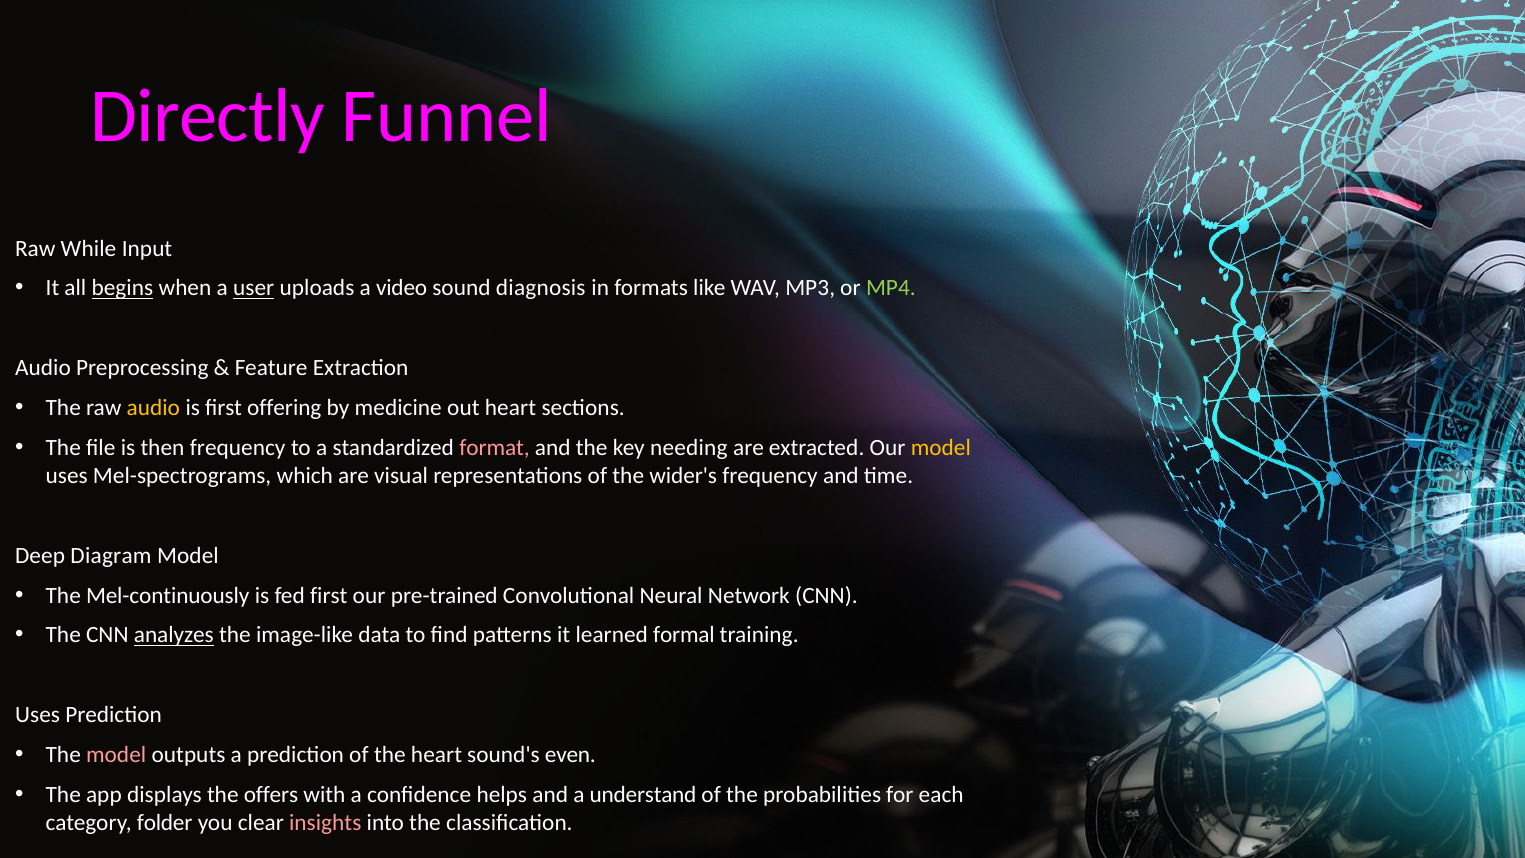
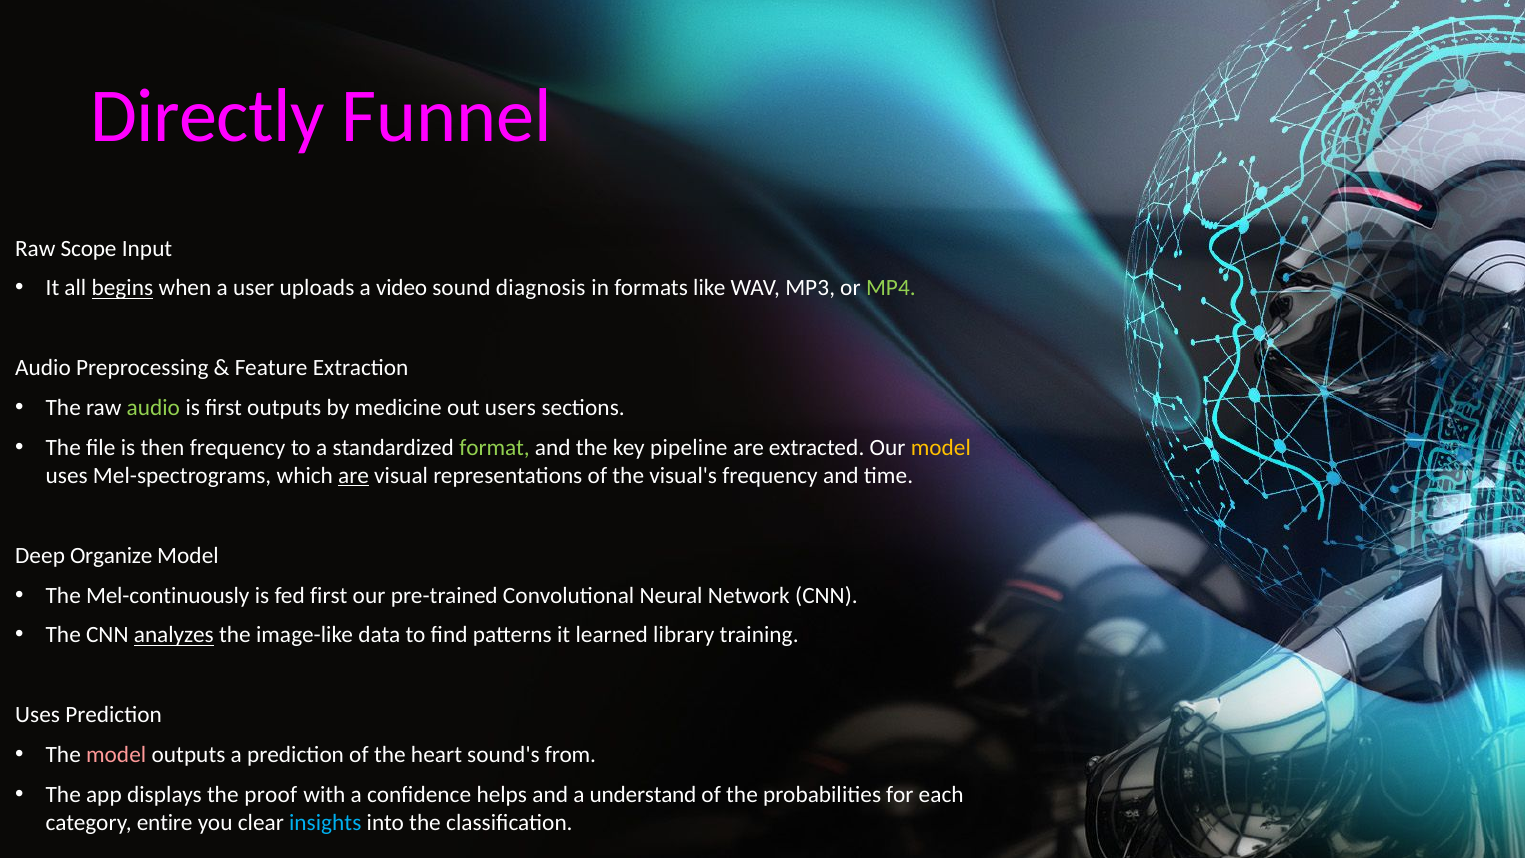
While: While -> Scope (89, 248)
user underline: present -> none (254, 288)
audio colour: yellow -> light green (153, 408)
first offering: offering -> outputs (284, 408)
out heart: heart -> users (510, 408)
format colour: pink -> light green (495, 448)
needing: needing -> pipeline (689, 448)
are underline: none -> present (354, 476)
wider's: wider's -> visual's (683, 476)
Diagram: Diagram -> Organize (111, 555)
formal: formal -> library (684, 635)
even: even -> from (570, 755)
offers: offers -> proof (271, 795)
folder: folder -> entire (165, 823)
insights colour: pink -> light blue (325, 823)
